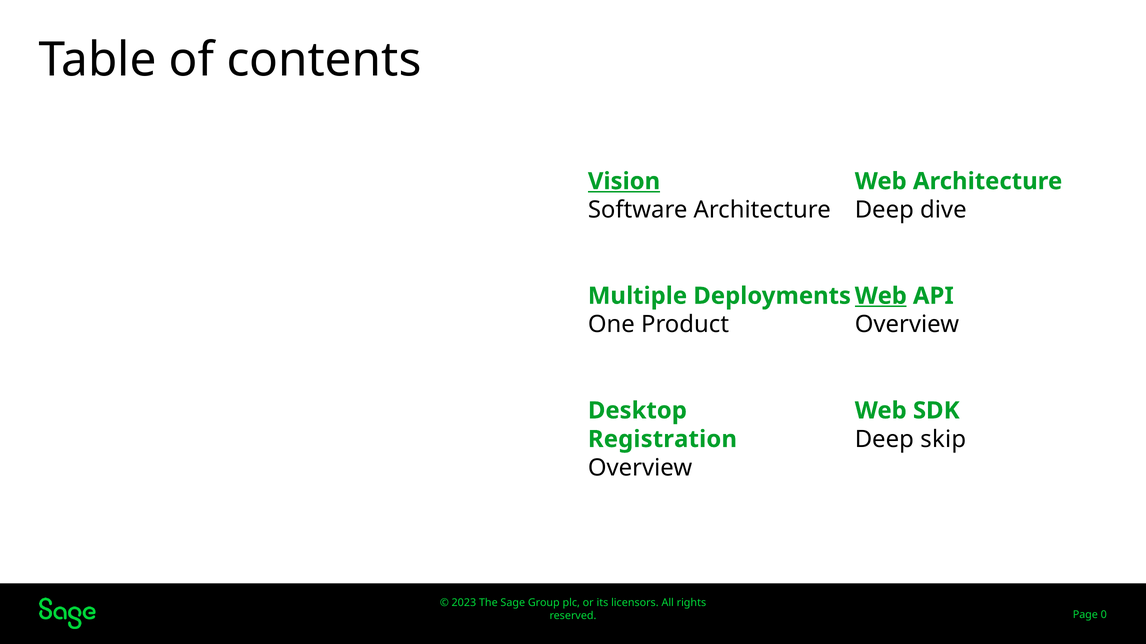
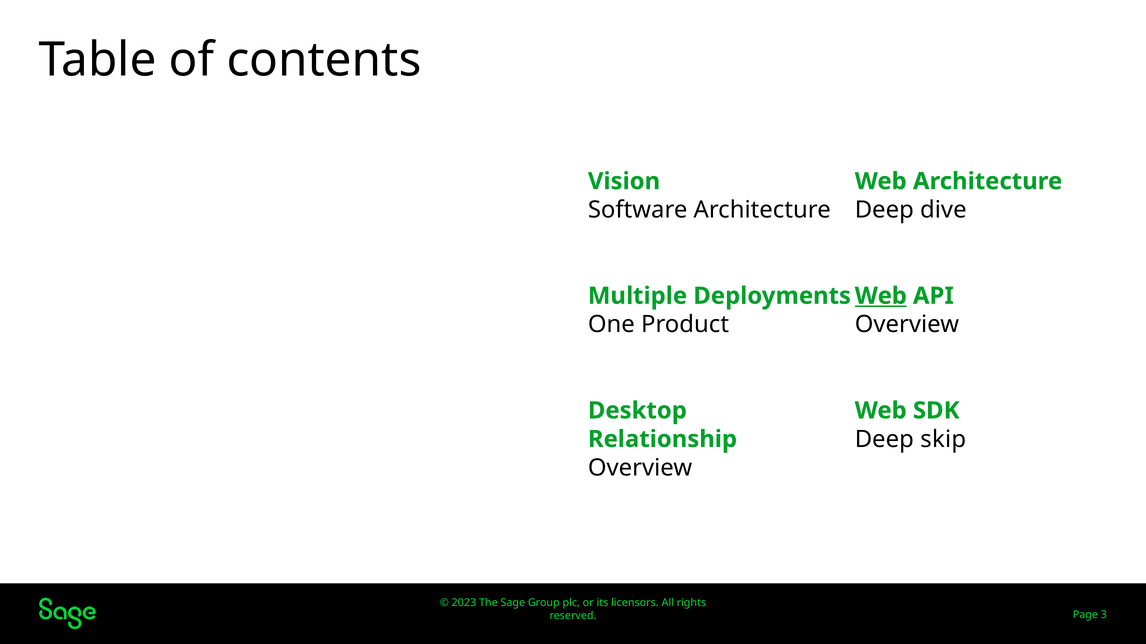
Vision underline: present -> none (624, 181)
Registration: Registration -> Relationship (662, 440)
0: 0 -> 3 (1104, 615)
